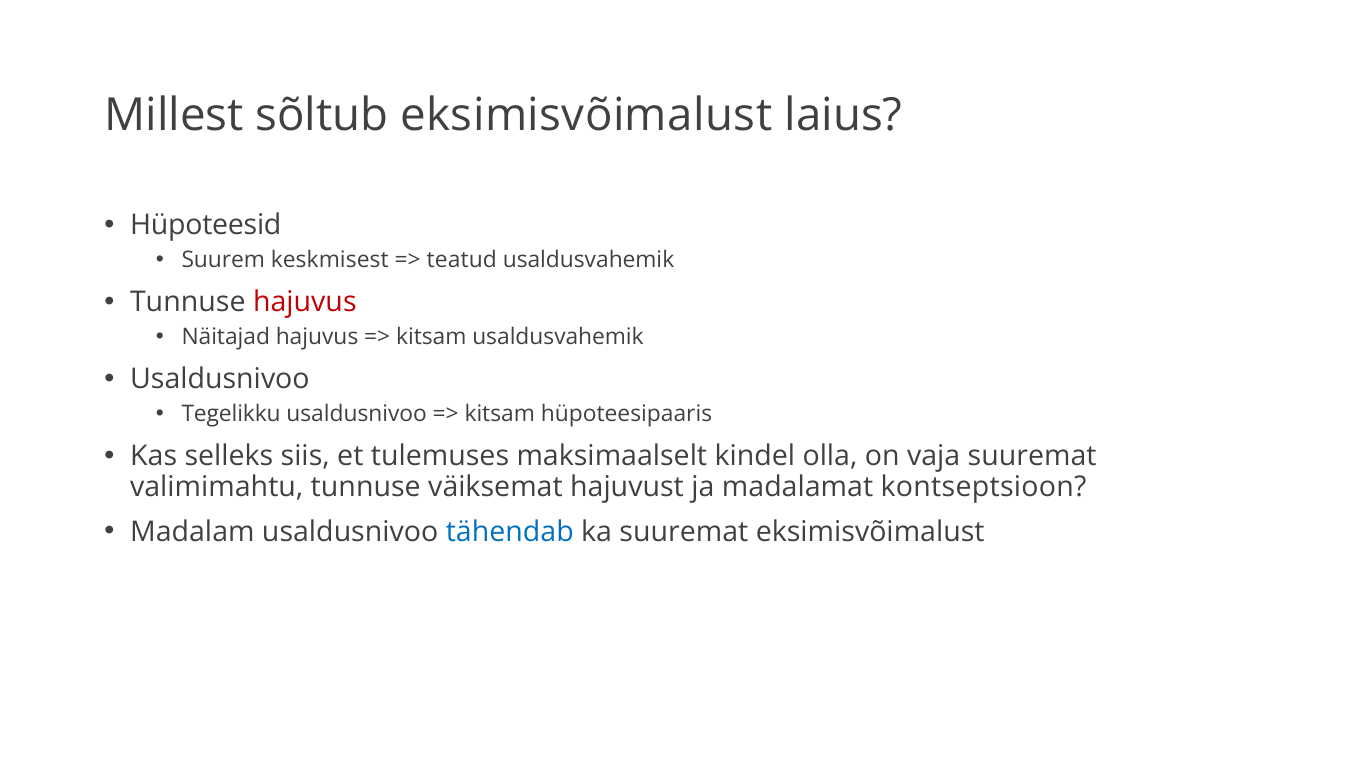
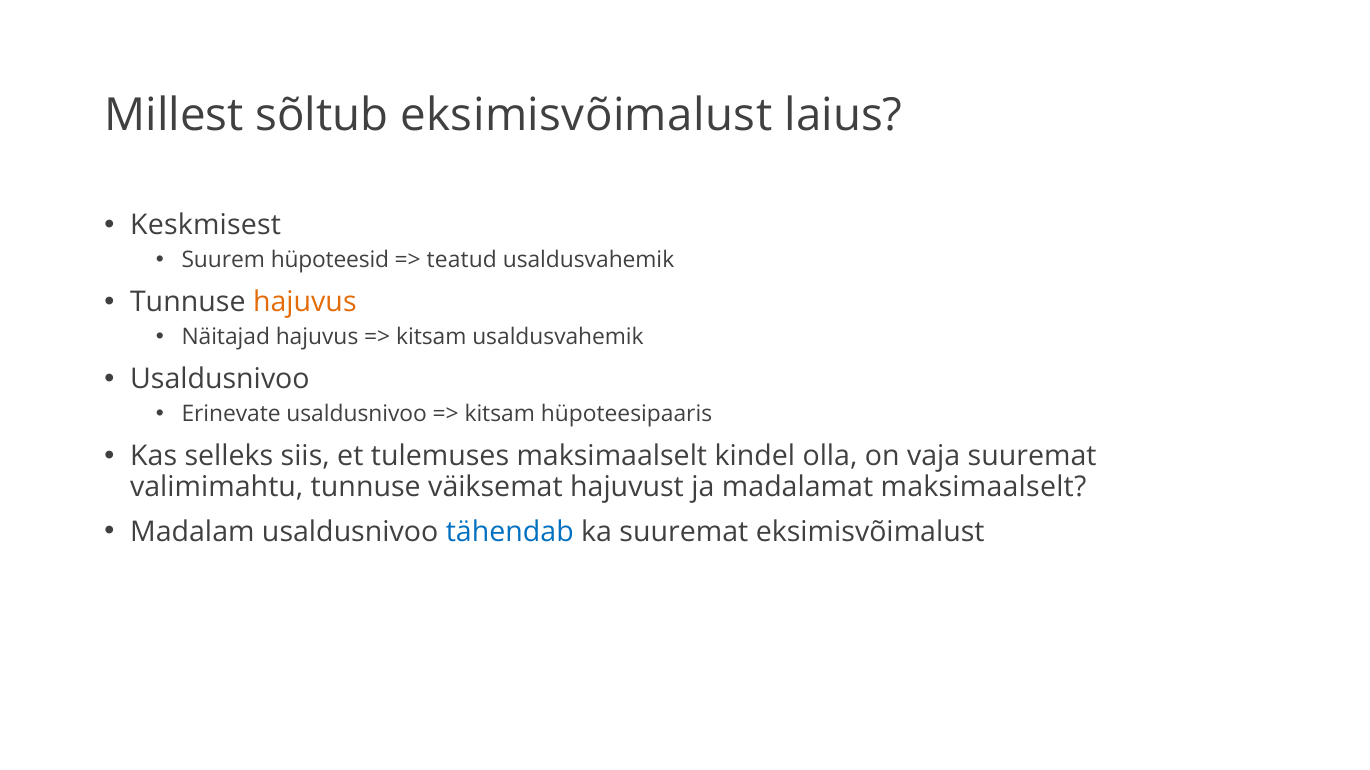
Hüpoteesid: Hüpoteesid -> Keskmisest (206, 226)
keskmisest: keskmisest -> hüpoteesid (330, 260)
hajuvus colour: red -> orange (305, 302)
Tegelikku: Tegelikku -> Erinevate (231, 414)
madalamat kontseptsioon: kontseptsioon -> maksimaalselt (984, 487)
